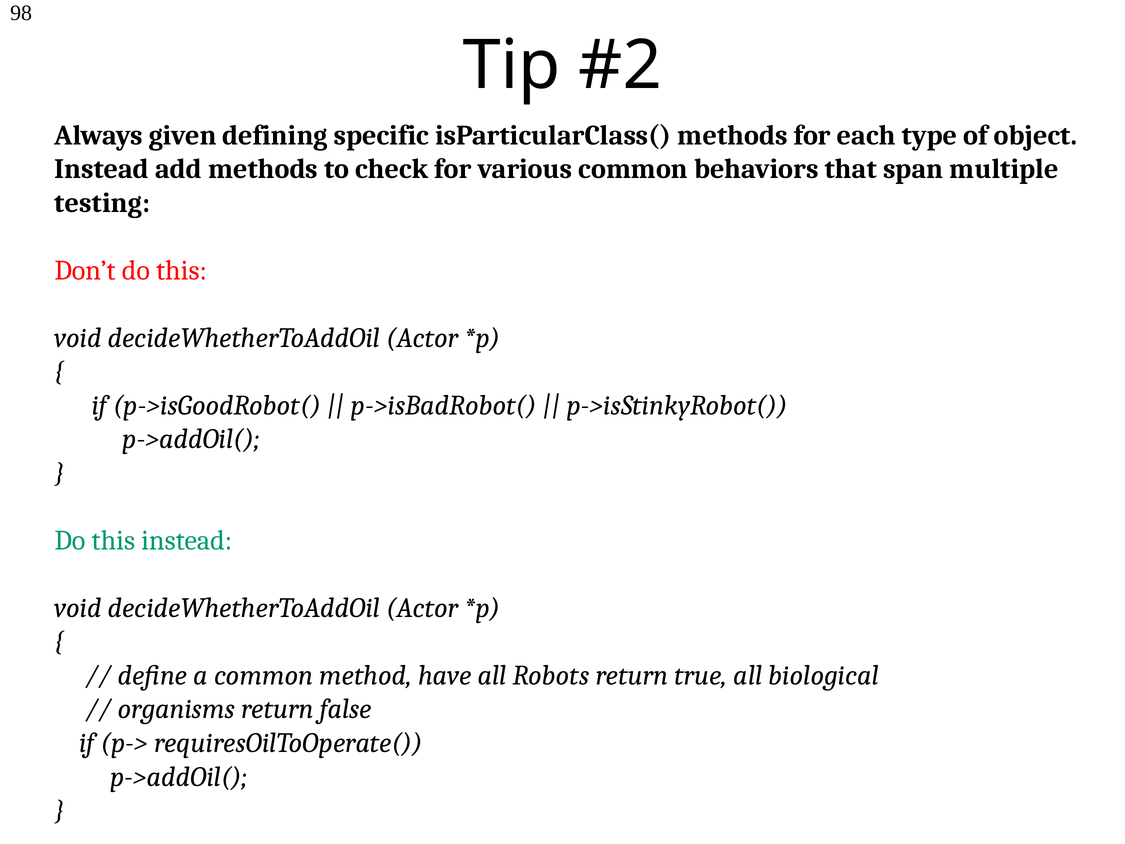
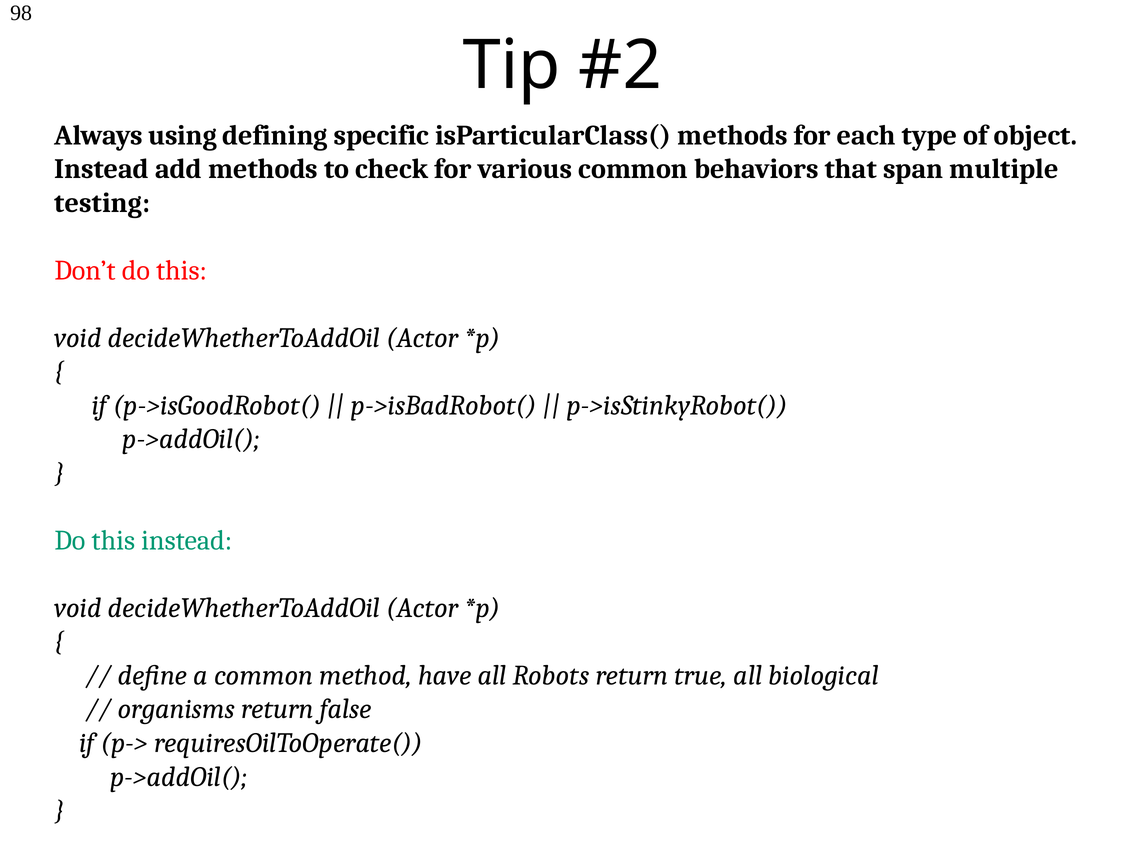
given: given -> using (183, 135)
